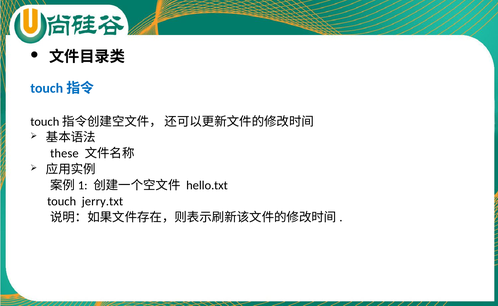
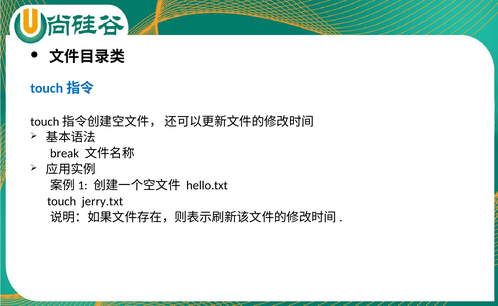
these: these -> break (64, 153)
